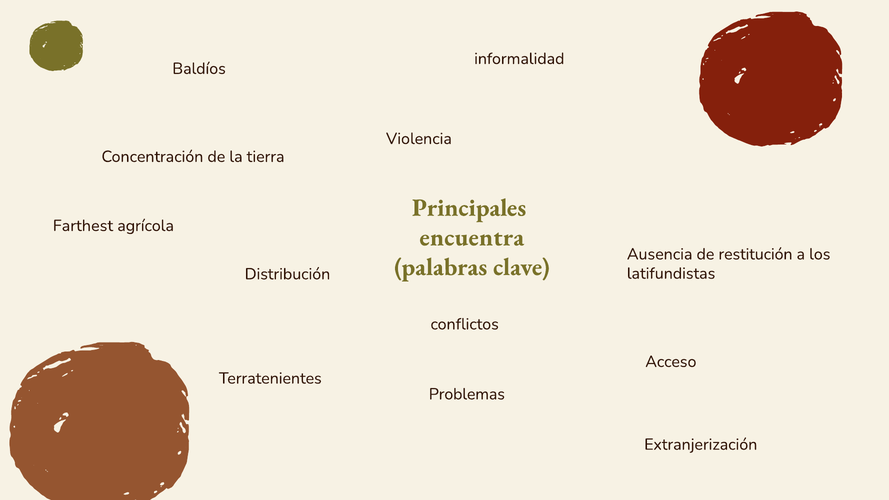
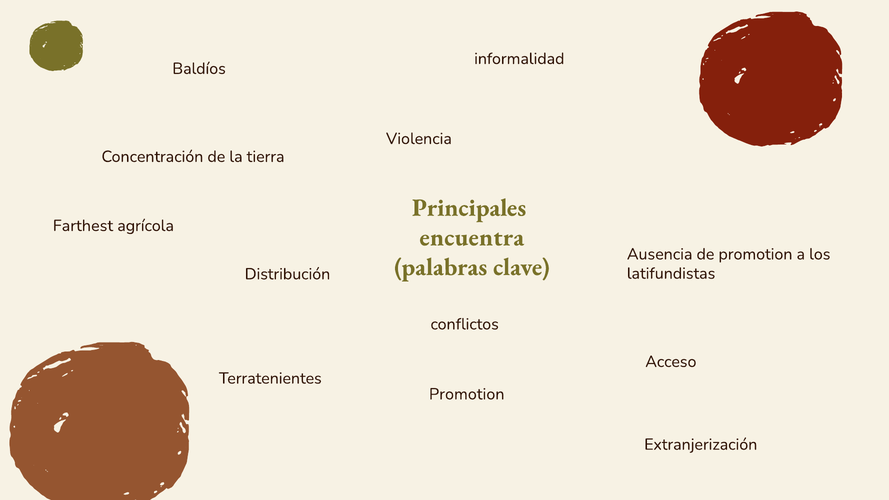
de restitución: restitución -> promotion (755, 254)
Problemas: Problemas -> Promotion (467, 394)
